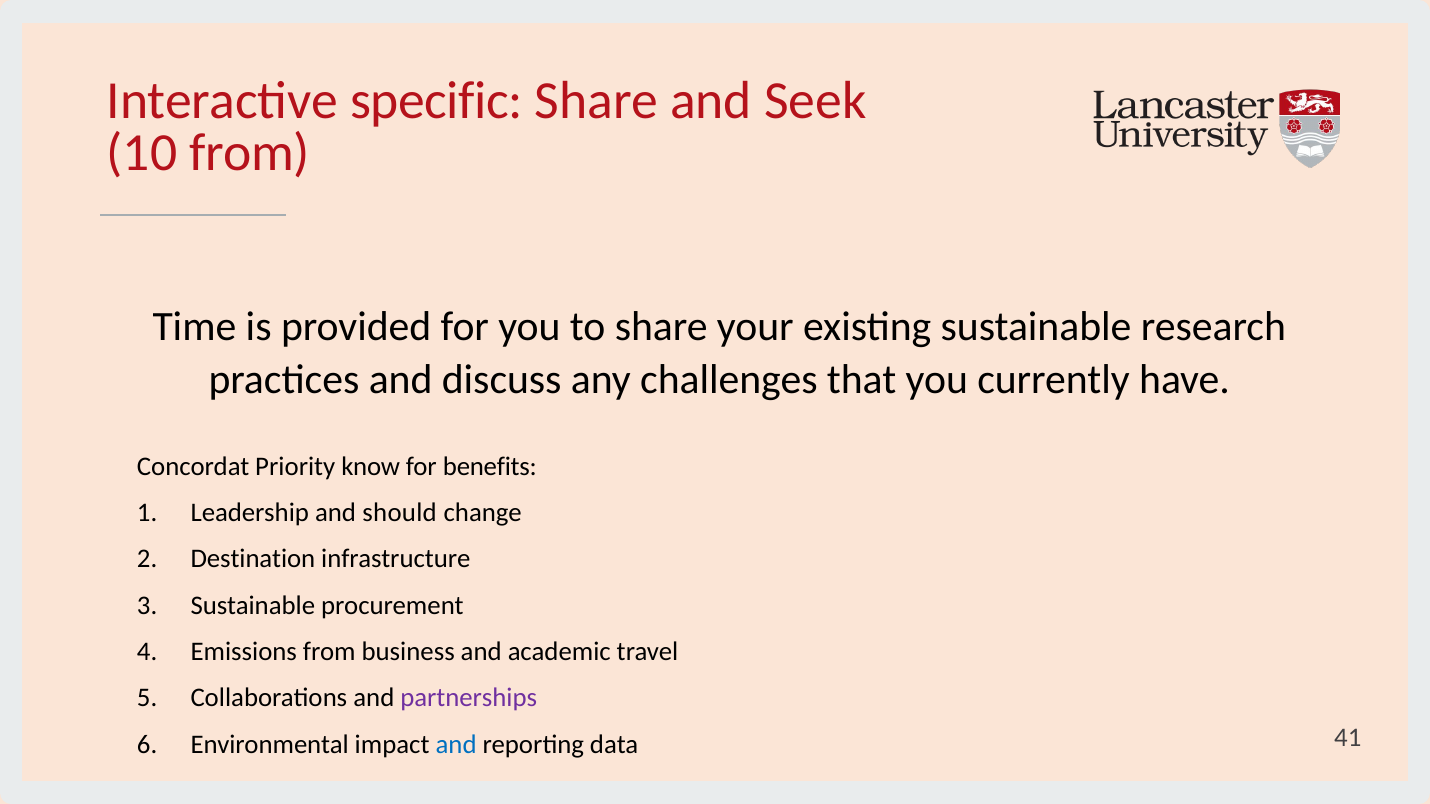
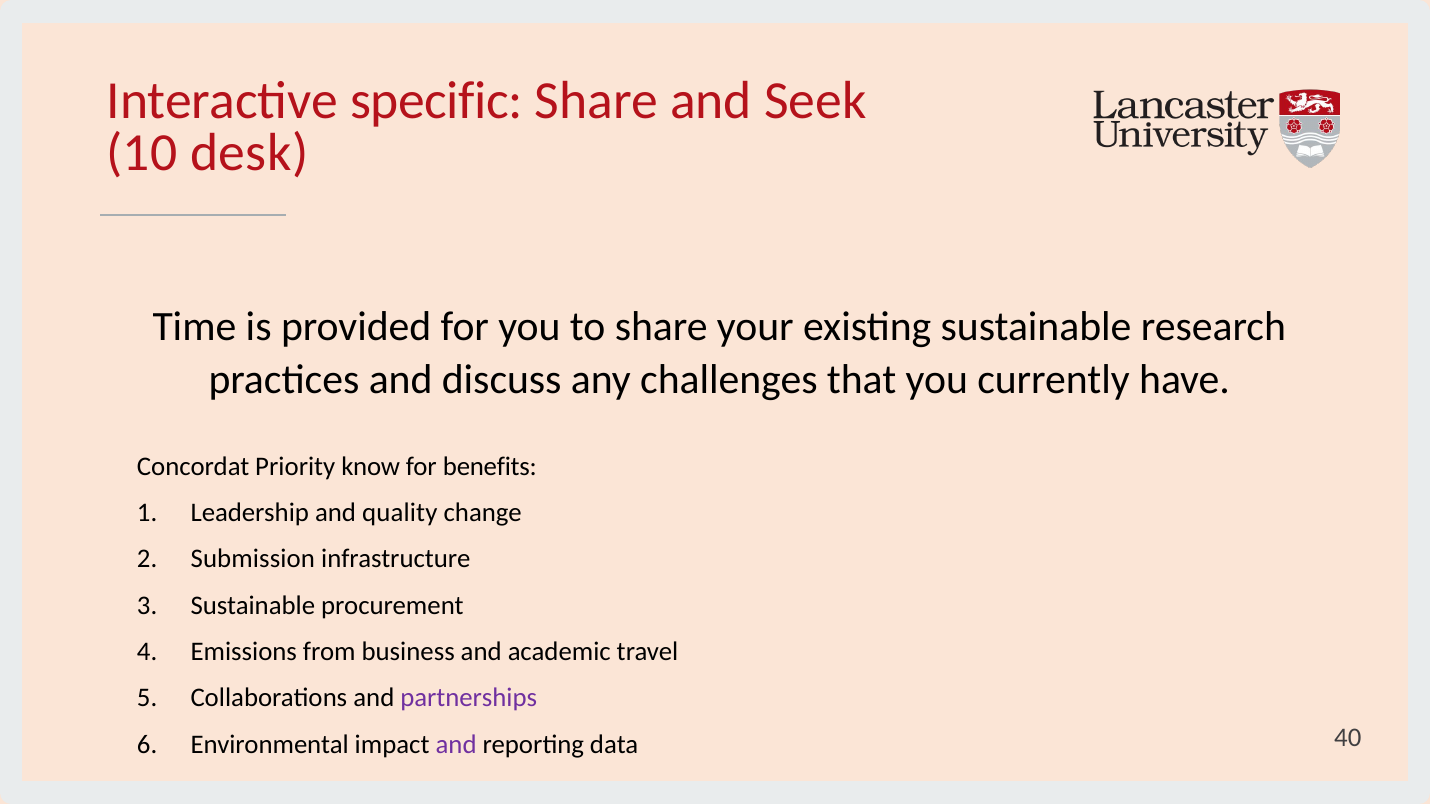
10 from: from -> desk (249, 153)
should: should -> quality (400, 513)
Destination: Destination -> Submission (253, 559)
and colour: blue -> purple (456, 745)
41: 41 -> 40 (1348, 738)
